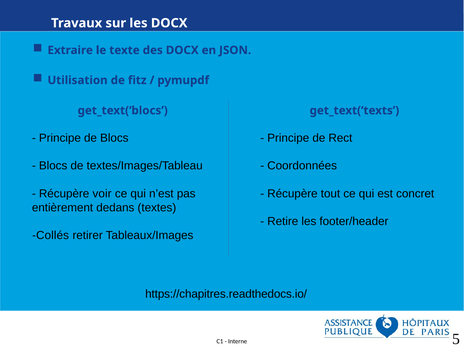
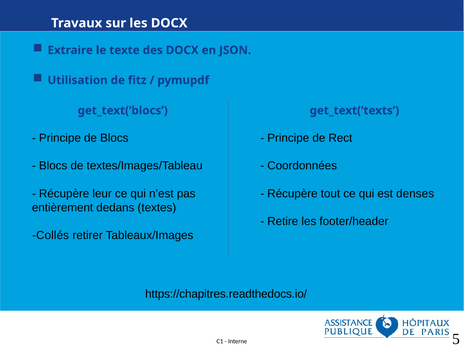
voir: voir -> leur (102, 194)
concret: concret -> denses (415, 194)
